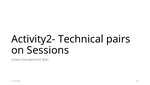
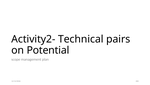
Sessions: Sessions -> Potential (48, 50)
